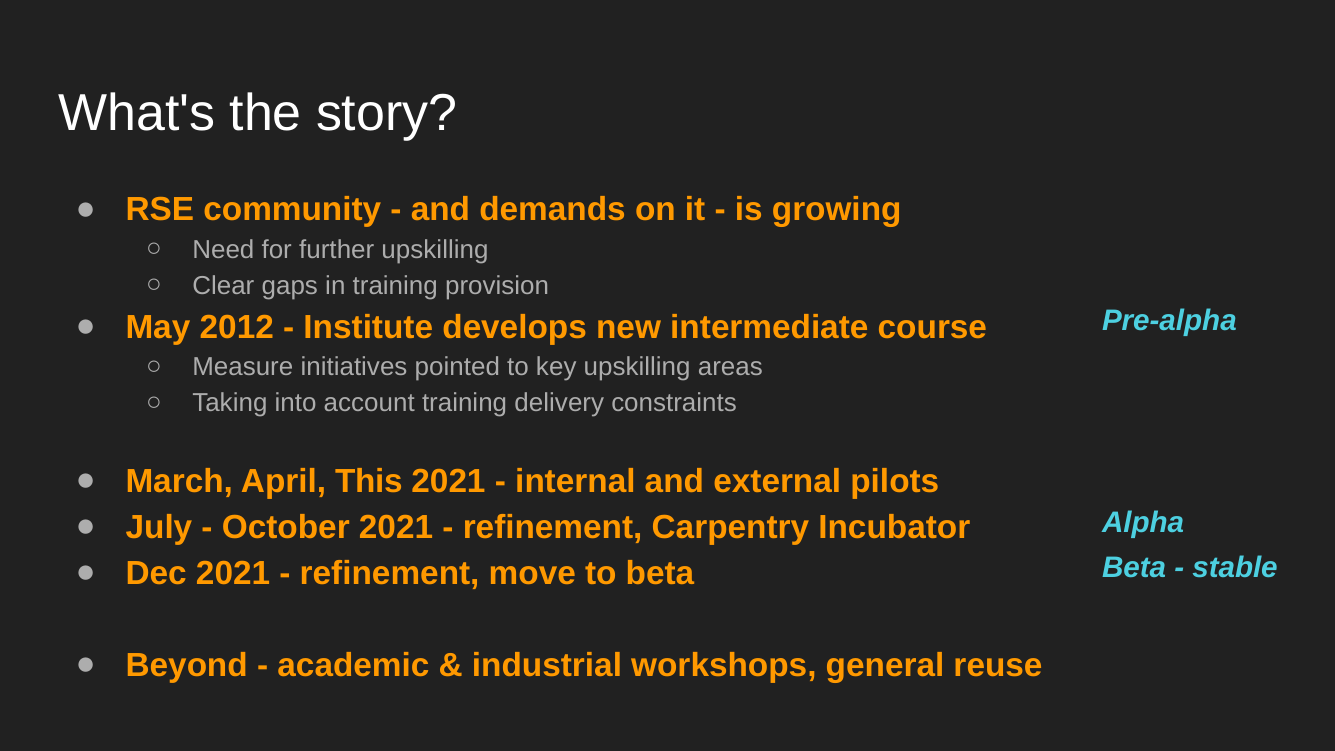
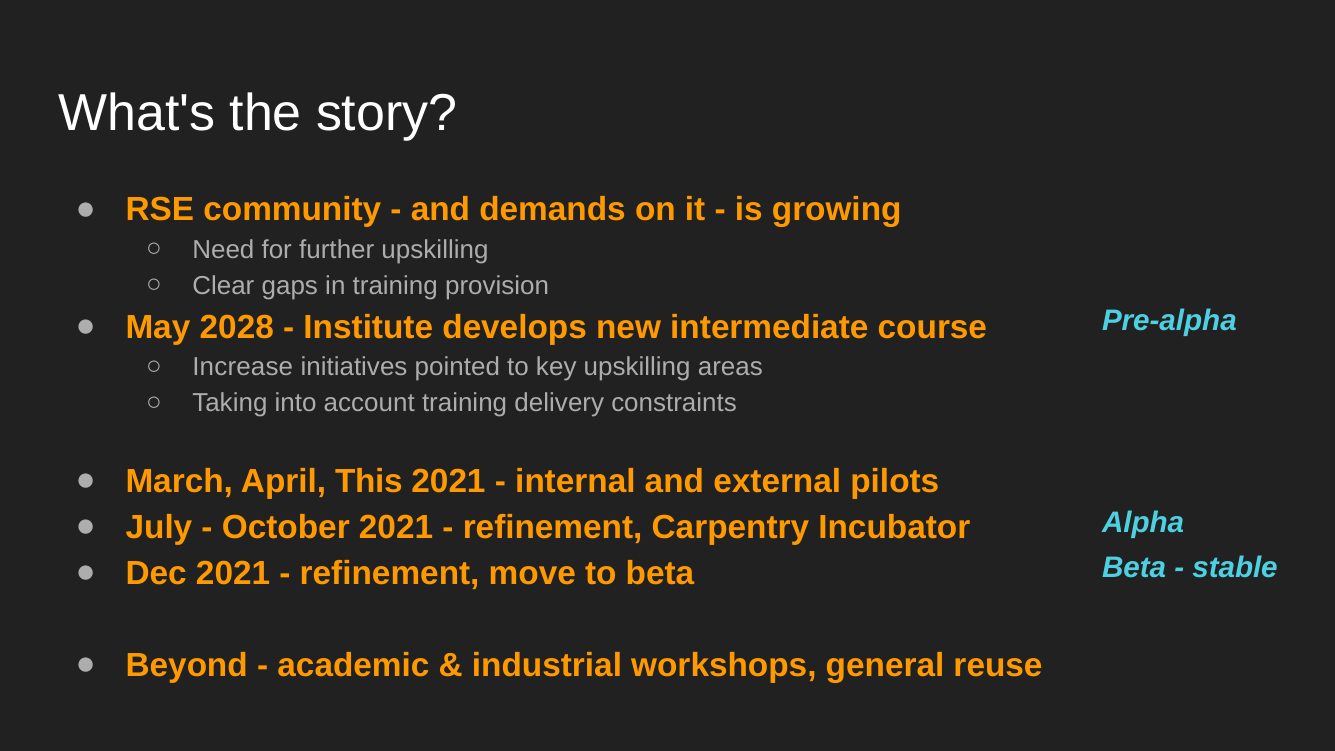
2012: 2012 -> 2028 (237, 328)
Measure: Measure -> Increase (243, 367)
